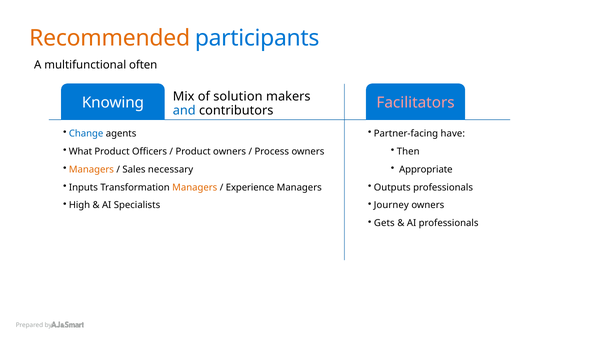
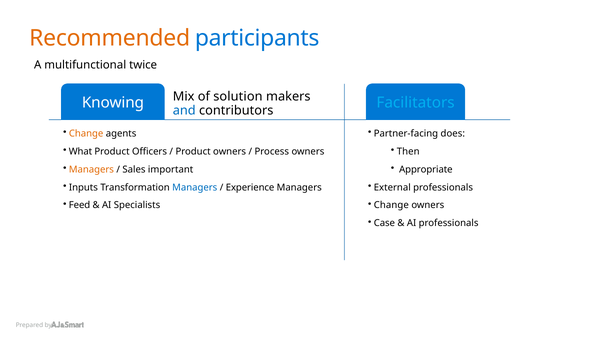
often: often -> twice (143, 65)
Facilitators colour: pink -> light blue (416, 103)
Change colour: blue -> orange (86, 134)
have: have -> does (453, 134)
necessary: necessary -> important (171, 170)
Managers colour: orange -> blue (195, 187)
Outputs: Outputs -> External (392, 187)
High: High -> Feed (80, 205)
Journey: Journey -> Change (391, 205)
Gets: Gets -> Case (384, 223)
